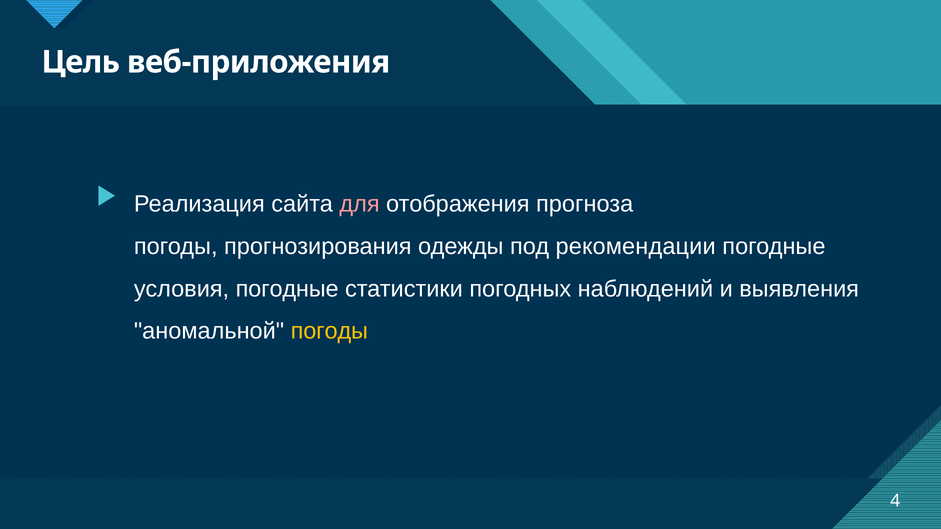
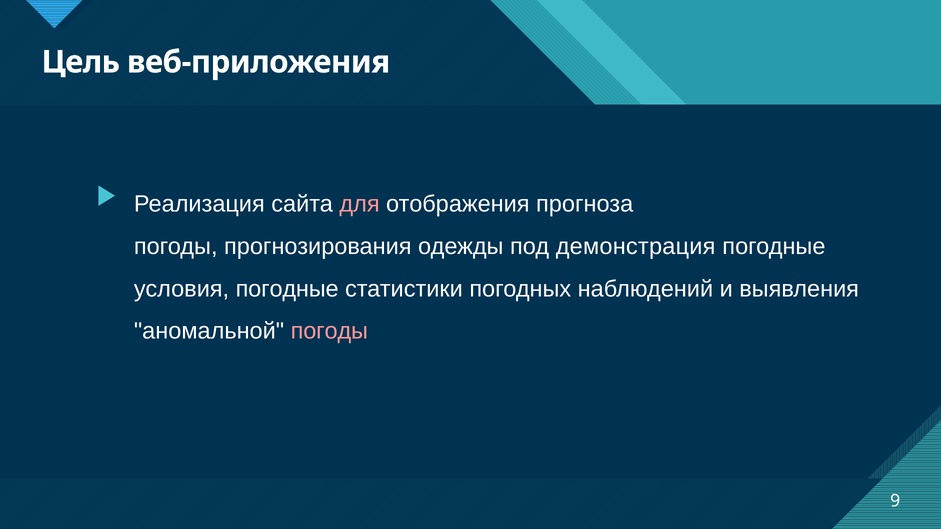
рекомендации: рекомендации -> демонстрация (636, 247)
погоды colour: yellow -> pink (329, 331)
4: 4 -> 9 (895, 501)
